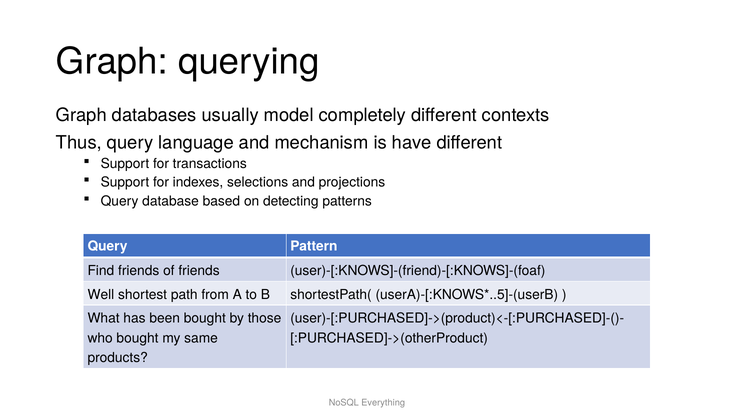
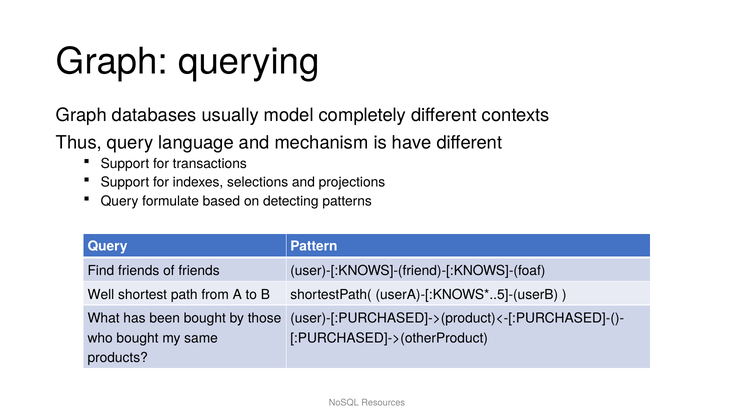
database: database -> formulate (171, 201)
Everything: Everything -> Resources (383, 402)
